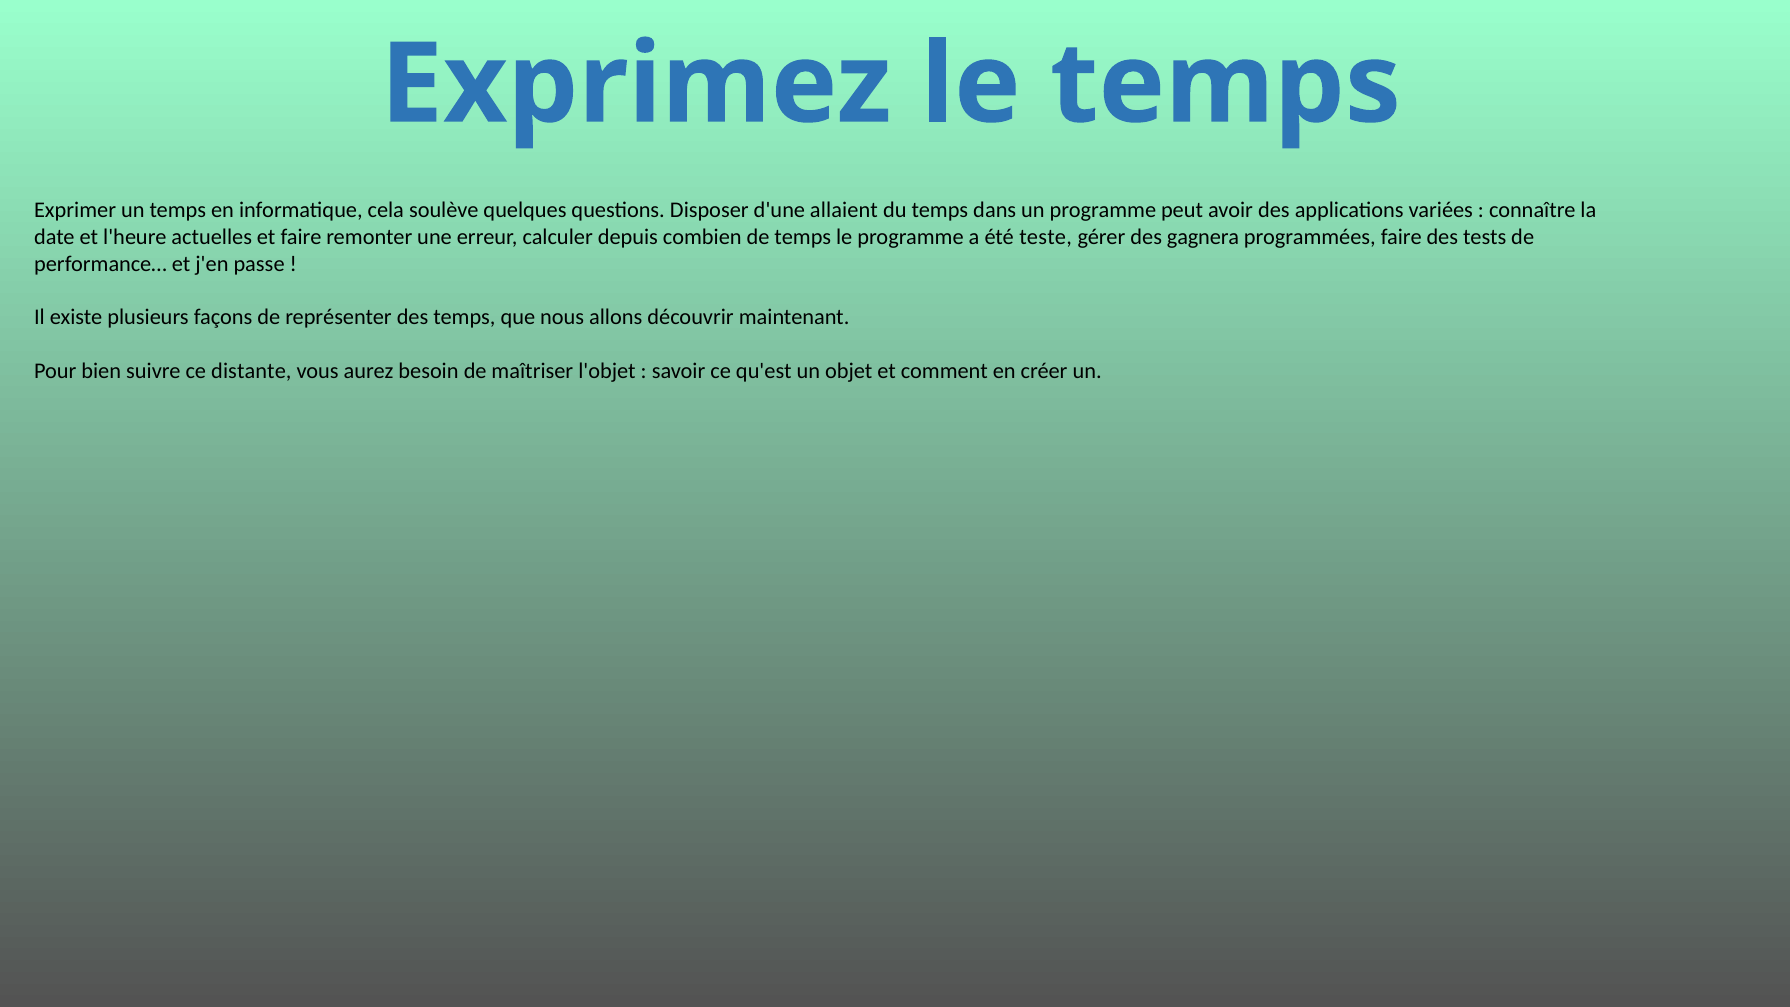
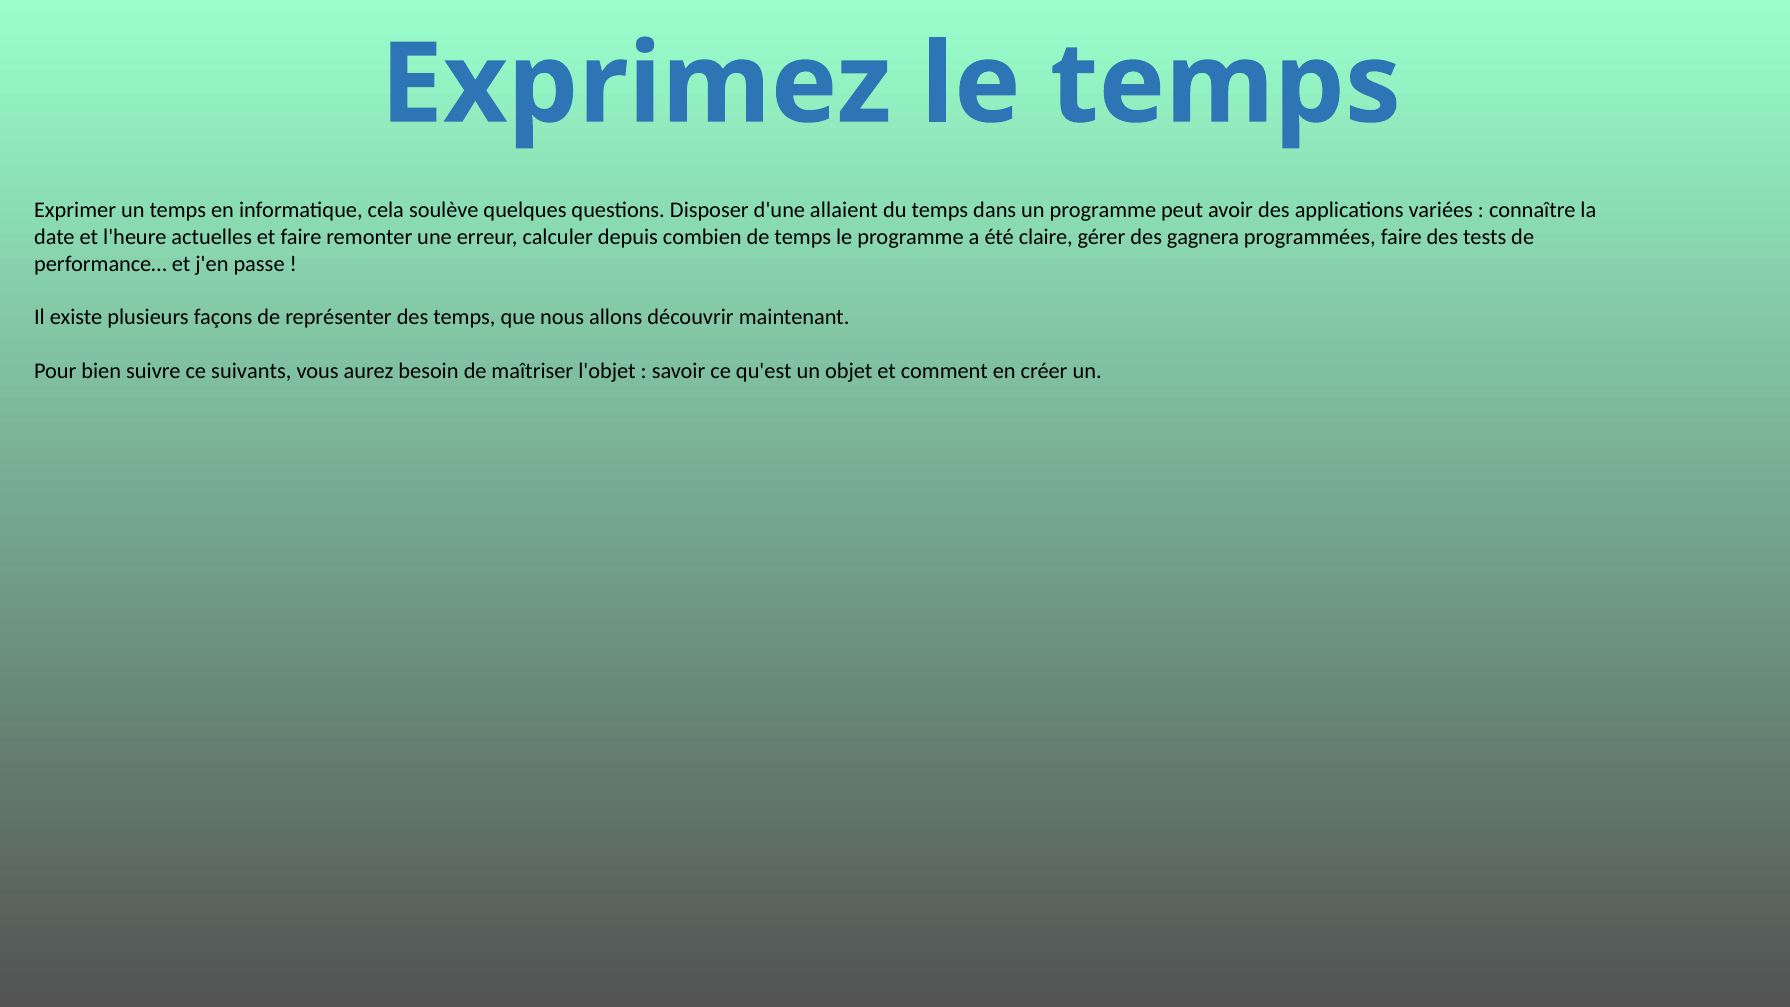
teste: teste -> claire (1046, 237)
distante: distante -> suivants (251, 371)
